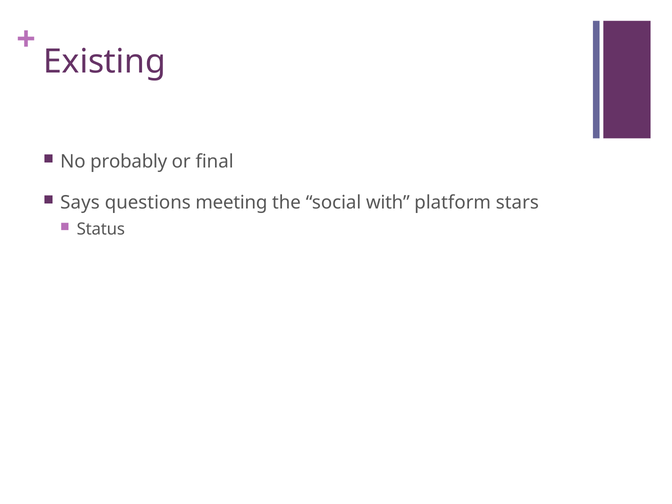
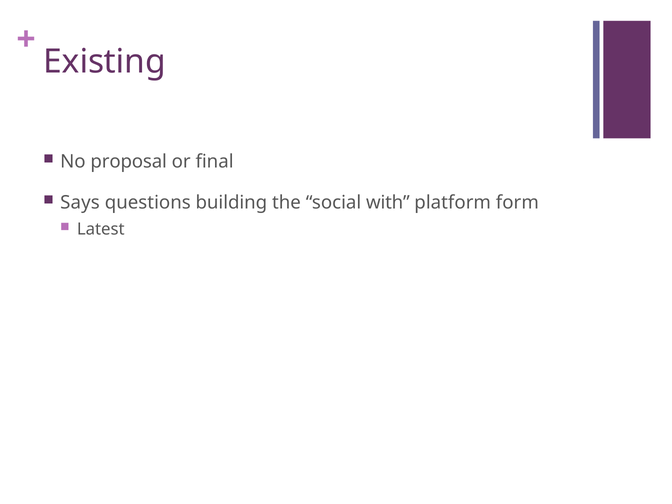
probably: probably -> proposal (129, 161)
meeting: meeting -> building (231, 203)
stars: stars -> form (517, 203)
Status: Status -> Latest (101, 229)
